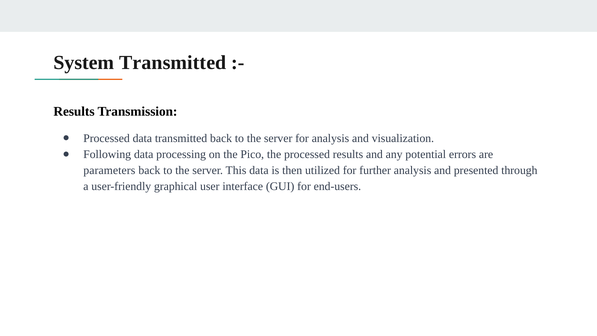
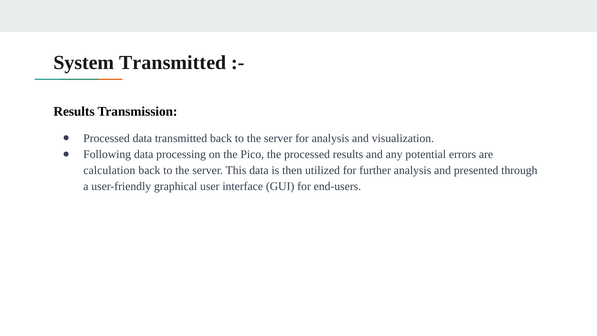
parameters: parameters -> calculation (109, 170)
